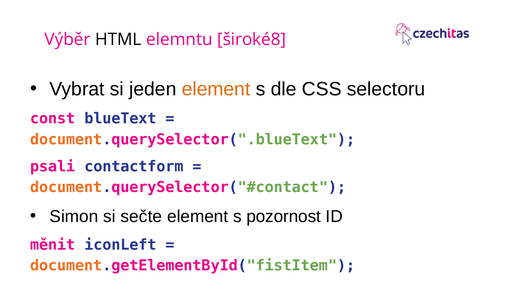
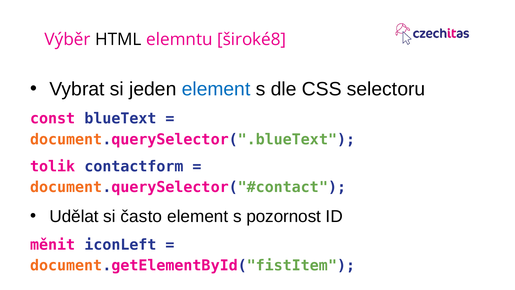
element colour: orange -> blue (216, 89)
psali: psali -> tolik (53, 166)
Simon: Simon -> Udělat (74, 216)
sečte: sečte -> často (141, 216)
